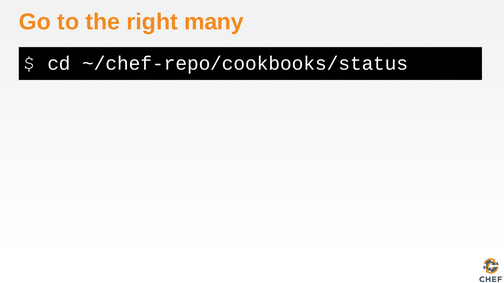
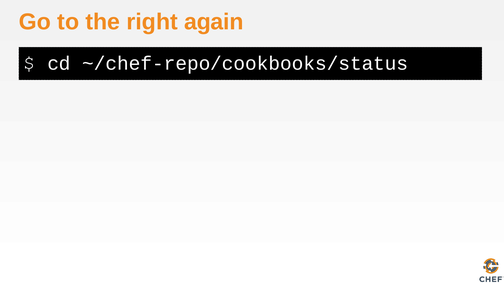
many: many -> again (214, 22)
